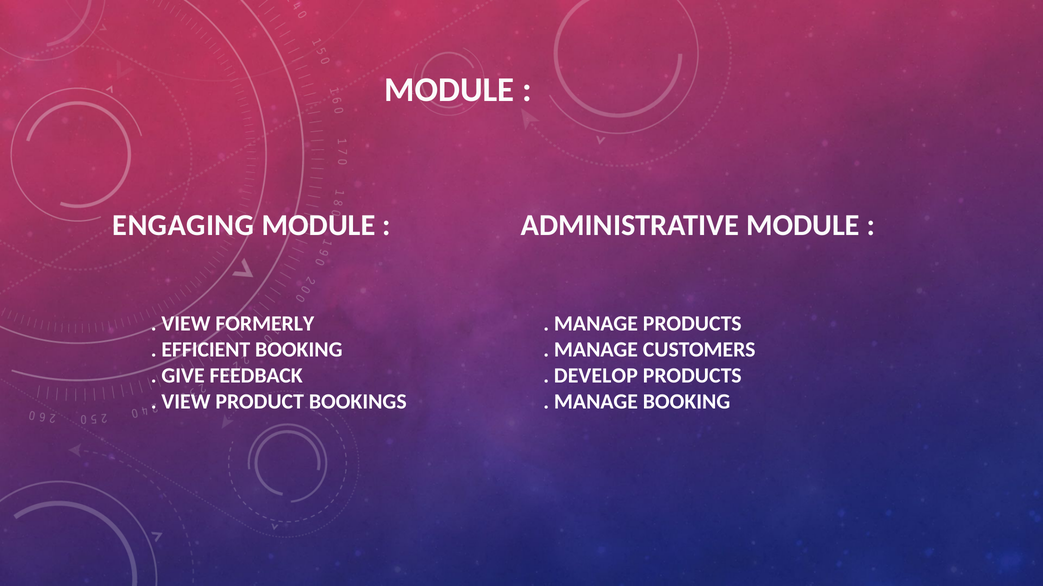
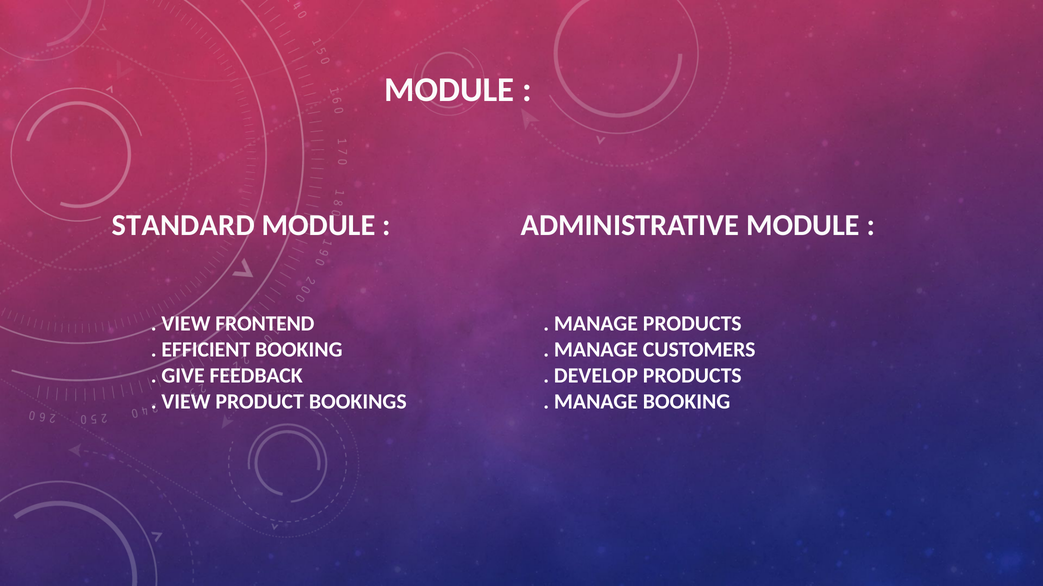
ENGAGING: ENGAGING -> STANDARD (183, 225)
FORMERLY: FORMERLY -> FRONTEND (265, 324)
